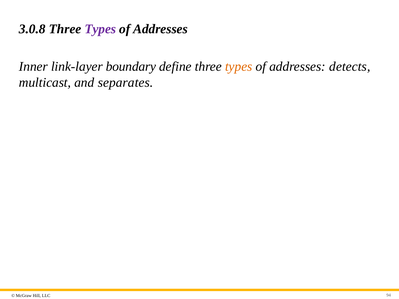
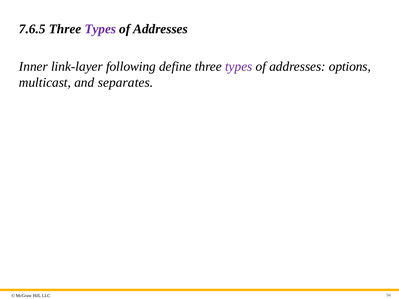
3.0.8: 3.0.8 -> 7.6.5 (32, 29)
boundary: boundary -> following (131, 67)
types colour: orange -> purple (239, 67)
detects: detects -> options (350, 67)
